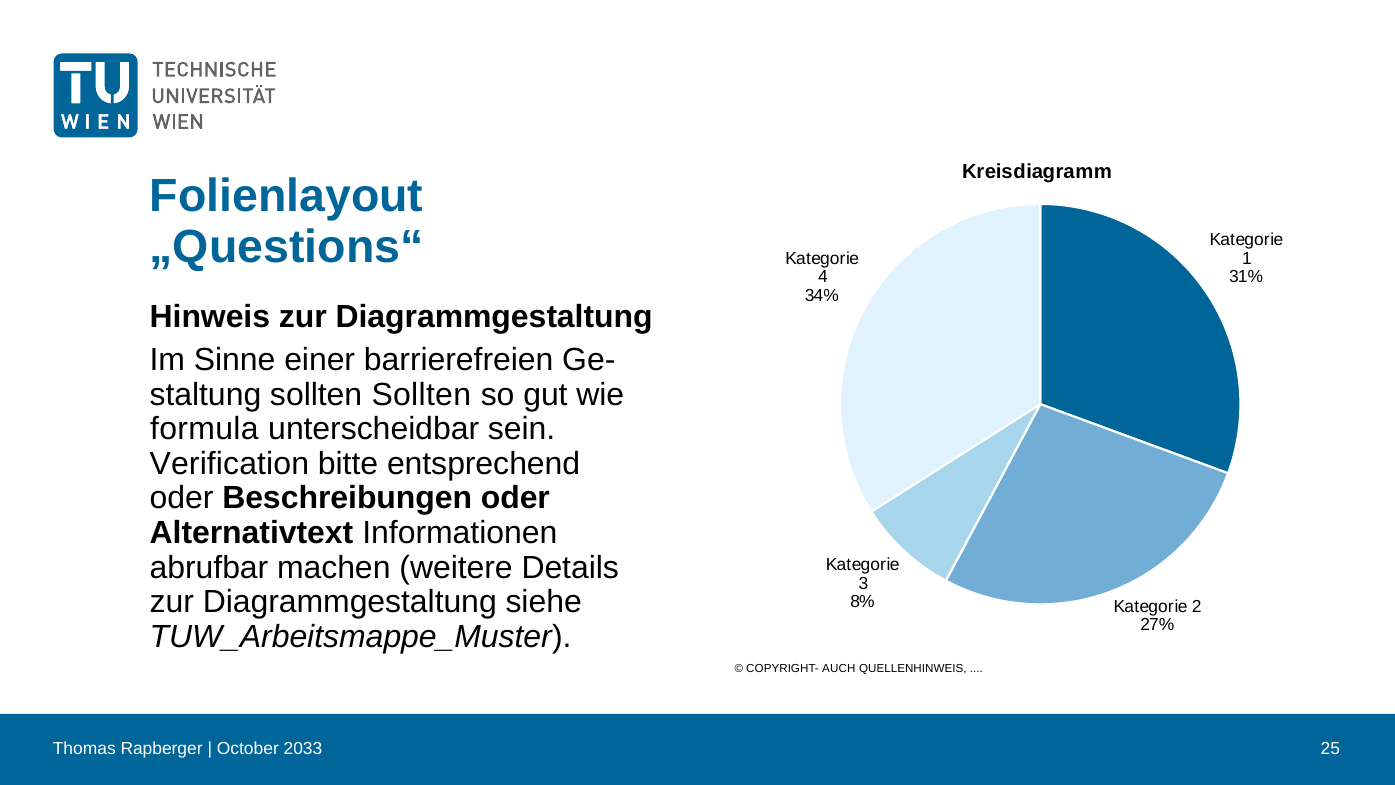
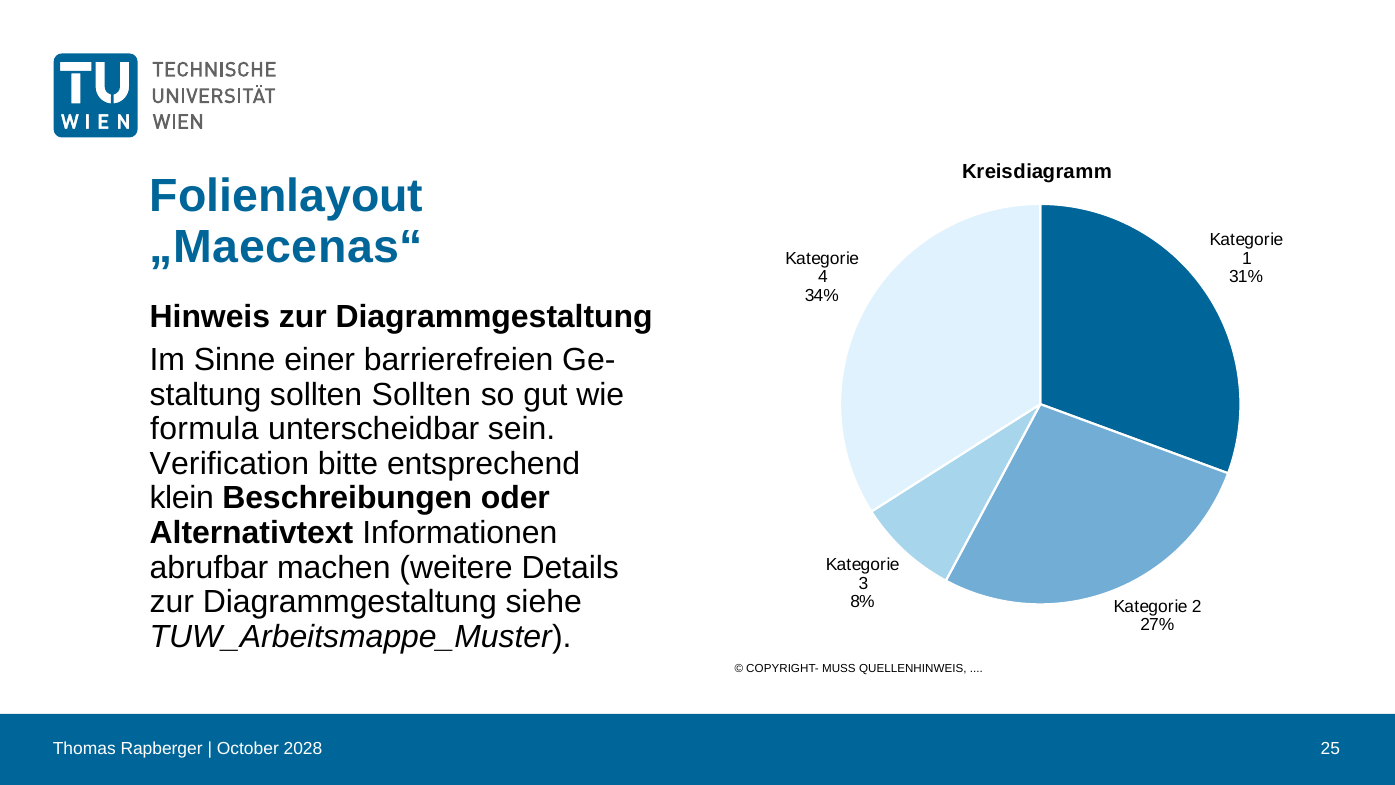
„Questions“: „Questions“ -> „Maecenas“ (286, 247)
oder: oder -> klein (182, 498)
AUCH: AUCH -> MUSS (839, 668)
2033: 2033 -> 2028 (303, 748)
